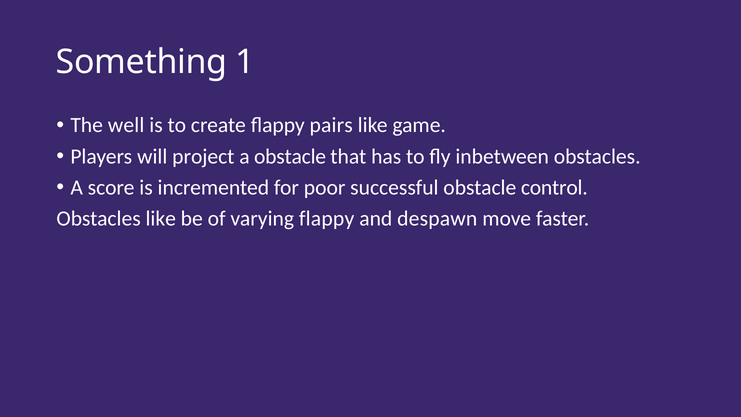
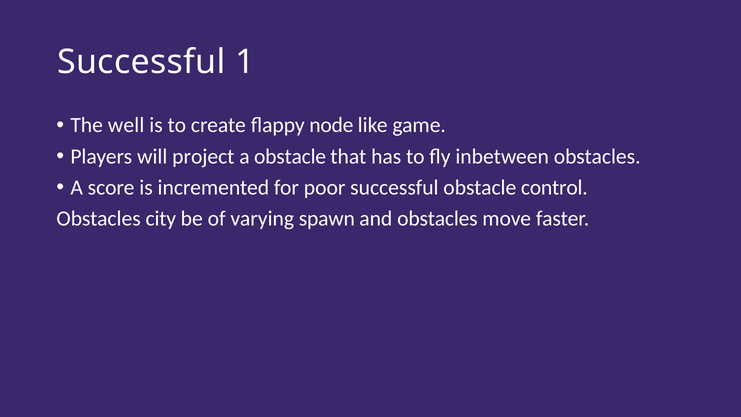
Something: Something -> Successful (141, 62)
pairs: pairs -> node (331, 125)
Obstacles like: like -> city (161, 218)
varying flappy: flappy -> spawn (327, 218)
and despawn: despawn -> obstacles (437, 218)
